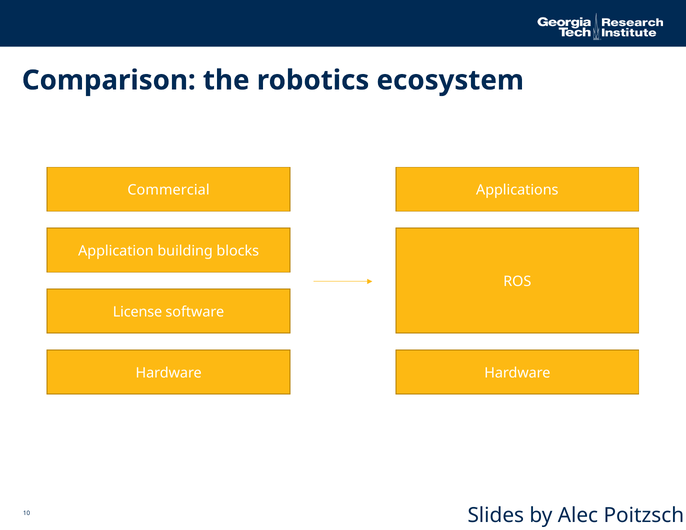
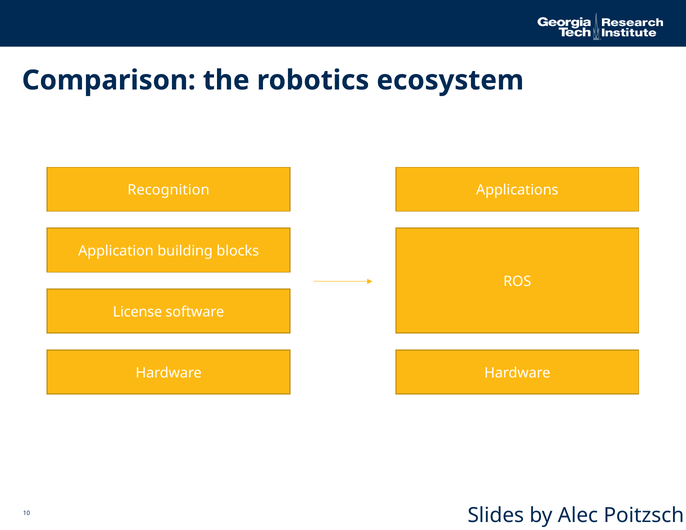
Commercial: Commercial -> Recognition (169, 190)
